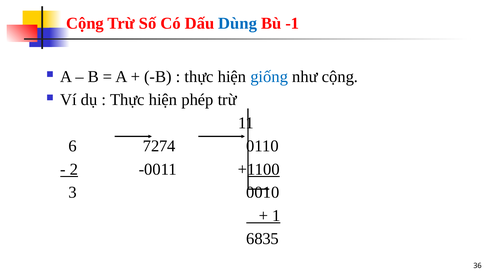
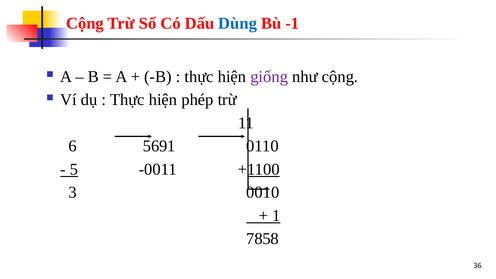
giống colour: blue -> purple (269, 77)
7274: 7274 -> 5691 (159, 146)
2: 2 -> 5 (74, 169)
6835: 6835 -> 7858 (263, 239)
